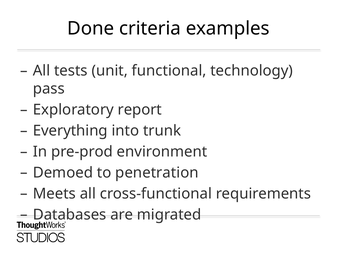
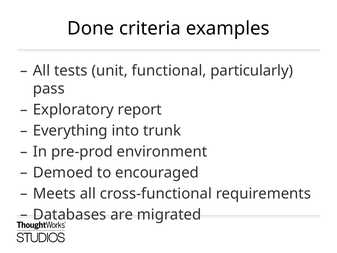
technology: technology -> particularly (252, 71)
penetration: penetration -> encouraged (157, 173)
